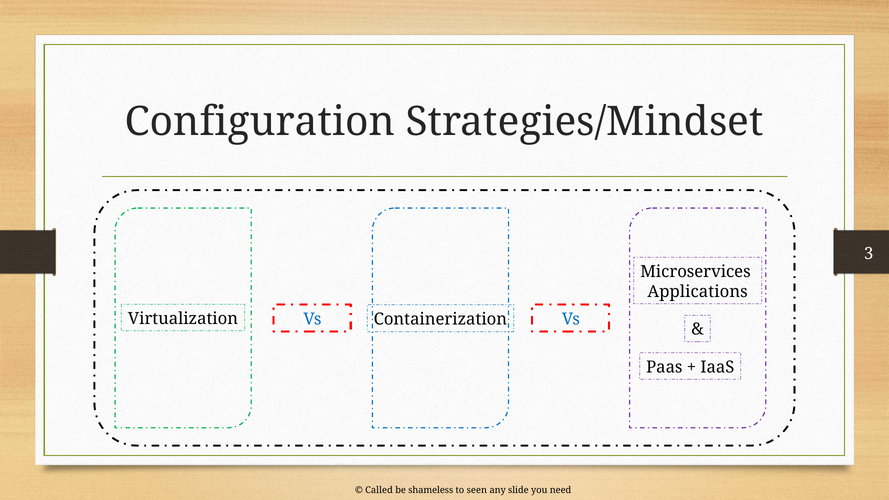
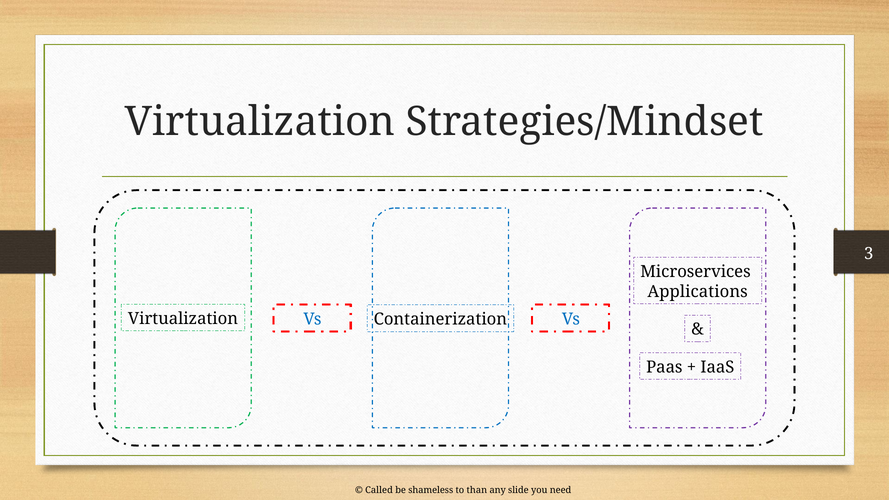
Configuration: Configuration -> Virtualization (260, 122)
seen: seen -> than (477, 490)
